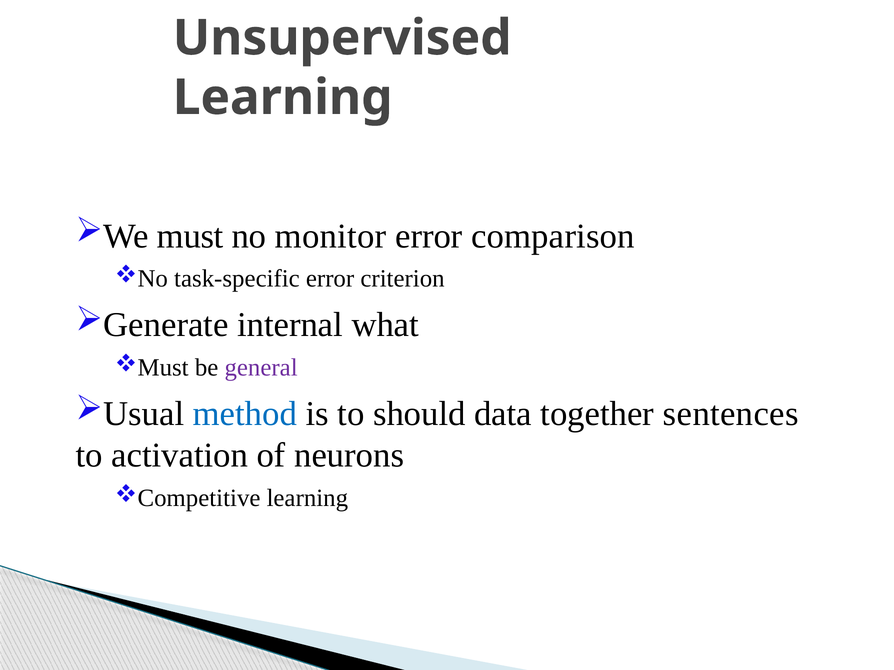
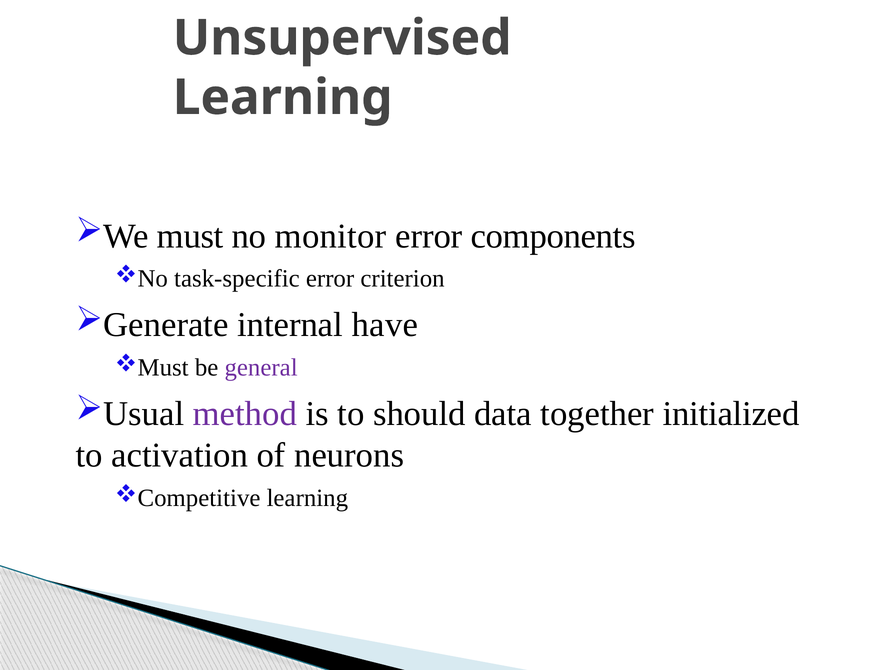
comparison: comparison -> components (553, 236)
what: what -> have (385, 325)
method colour: blue -> purple (245, 414)
sentences: sentences -> initialized (731, 414)
